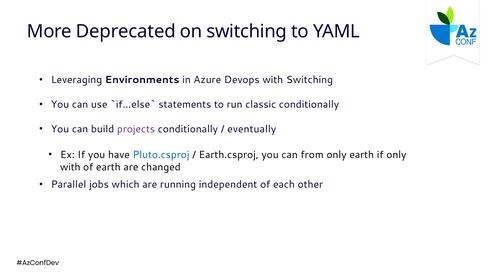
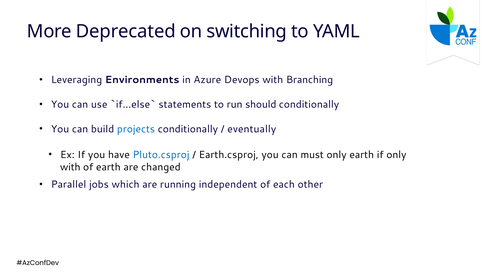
with Switching: Switching -> Branching (310, 80)
classic: classic -> should (261, 104)
projects colour: purple -> blue (136, 129)
from: from -> must (312, 155)
